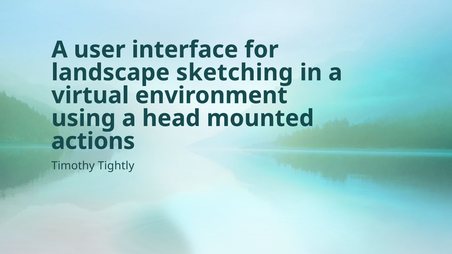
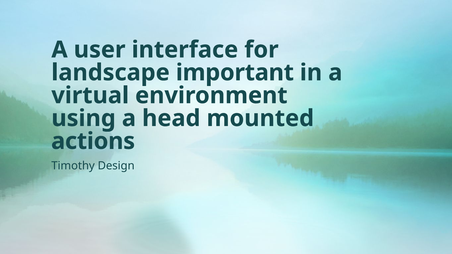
sketching: sketching -> important (235, 73)
Tightly: Tightly -> Design (116, 166)
